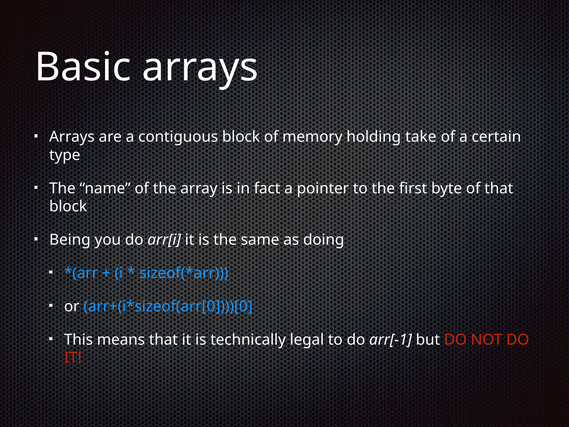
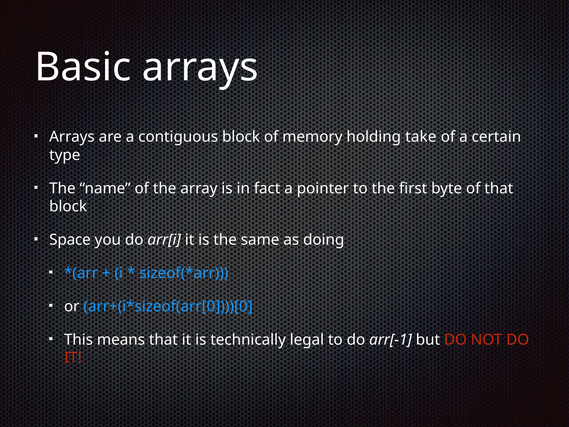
Being: Being -> Space (70, 240)
